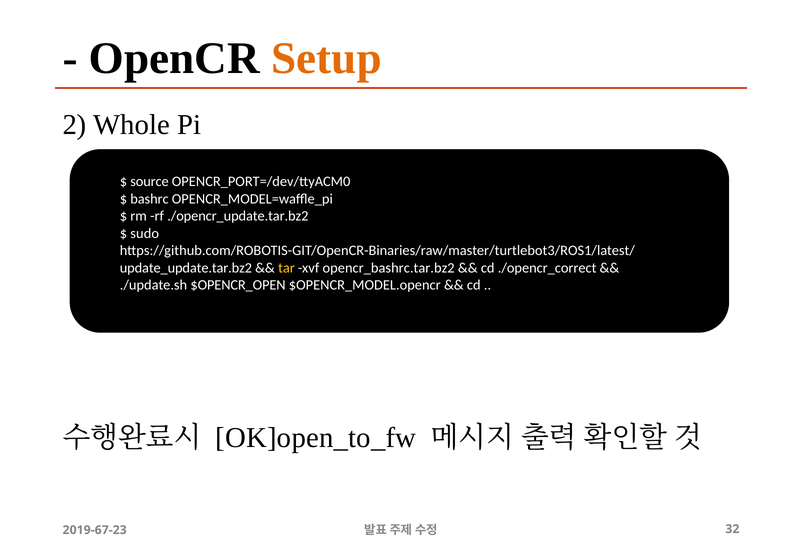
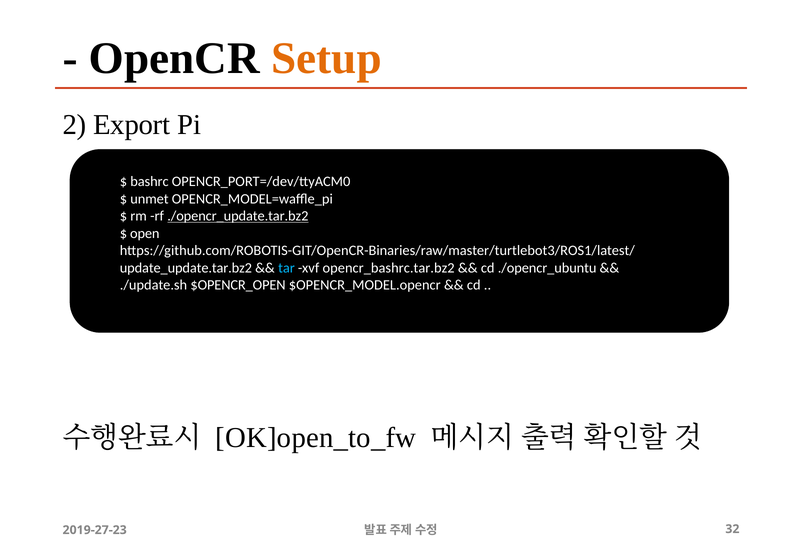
Whole: Whole -> Export (132, 125)
source: source -> bashrc (149, 182)
bashrc: bashrc -> unmet (149, 199)
./opencr_update.tar.bz2 underline: none -> present (238, 216)
sudo: sudo -> open (145, 233)
tar colour: yellow -> light blue (286, 268)
./opencr_correct: ./opencr_correct -> ./opencr_ubuntu (547, 268)
2019-67-23: 2019-67-23 -> 2019-27-23 (95, 530)
